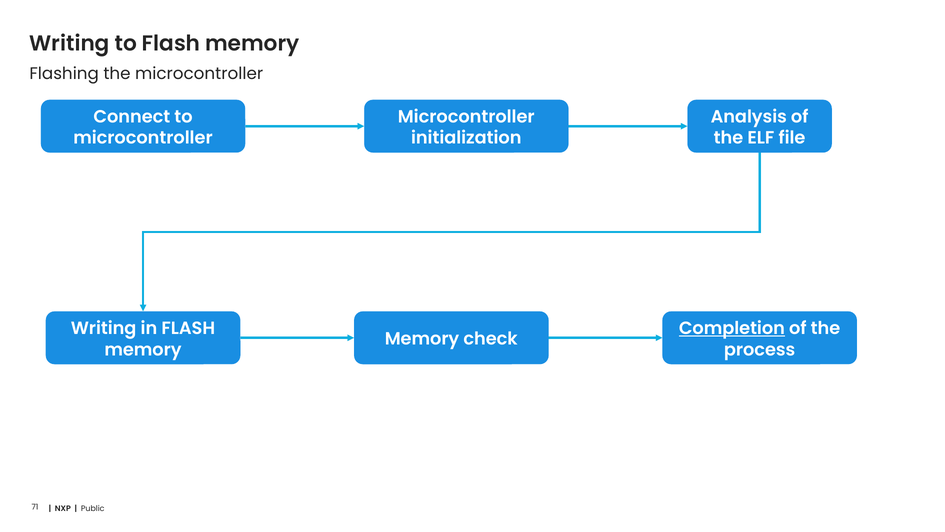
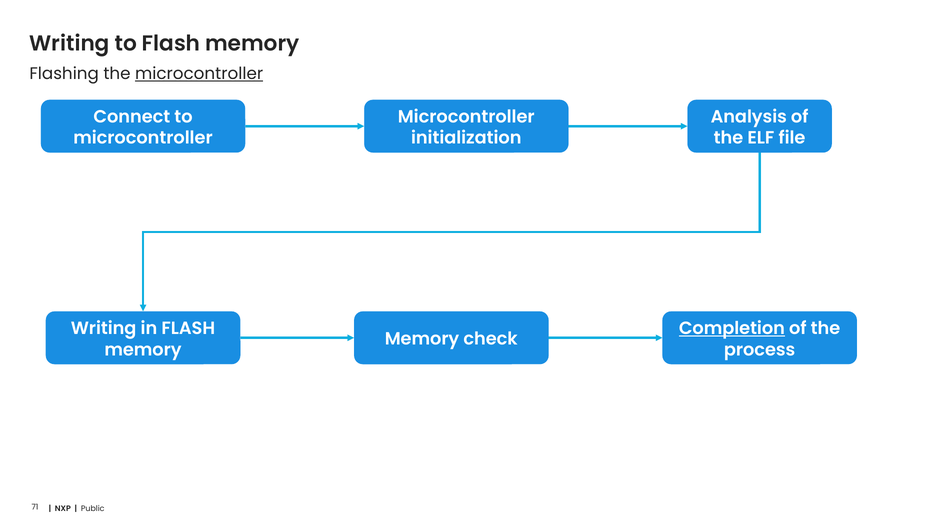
microcontroller underline: none -> present (199, 74)
